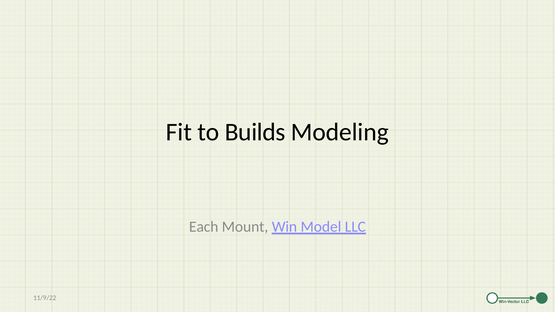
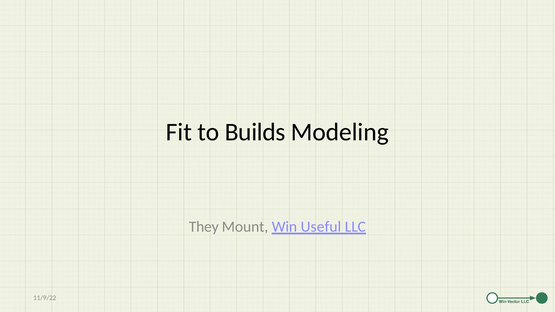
Each: Each -> They (204, 227)
Model: Model -> Useful (321, 227)
